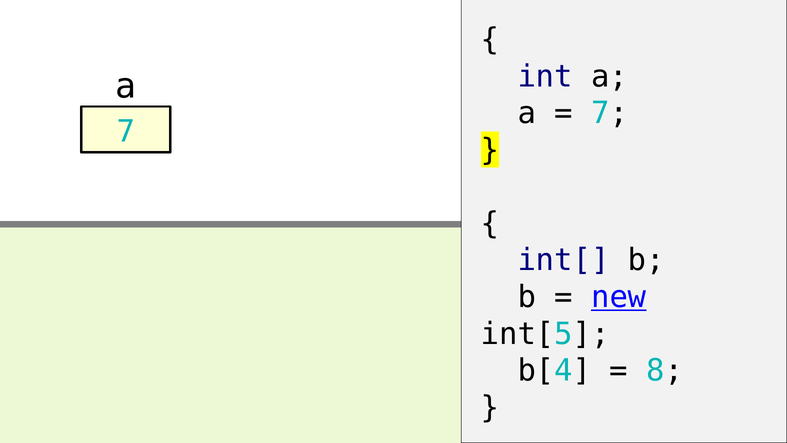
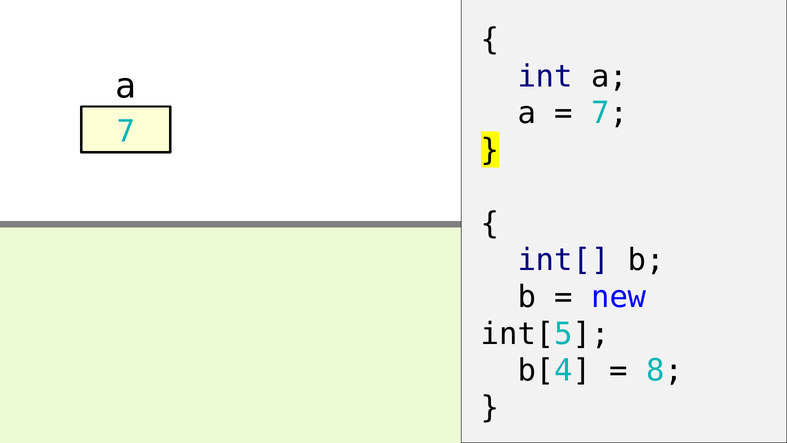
new underline: present -> none (619, 297)
